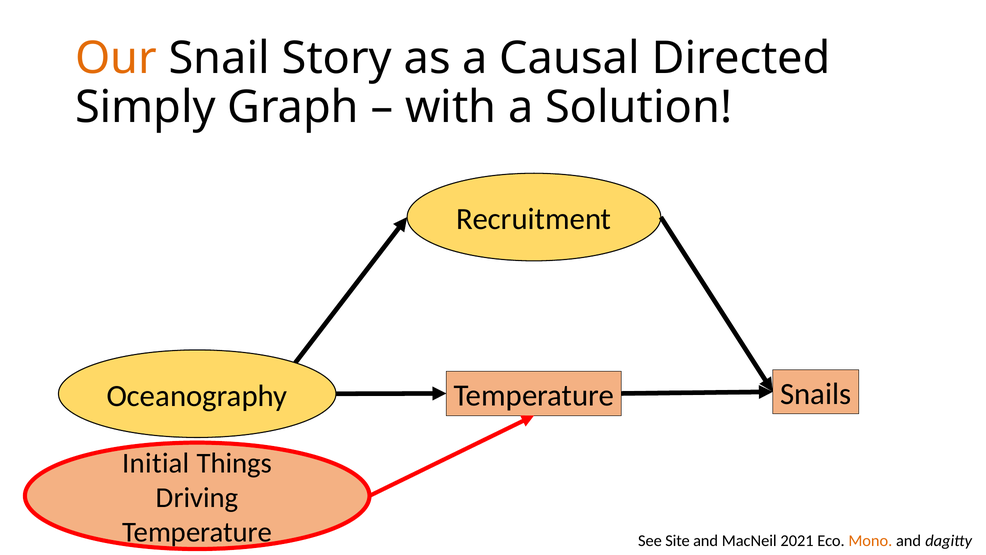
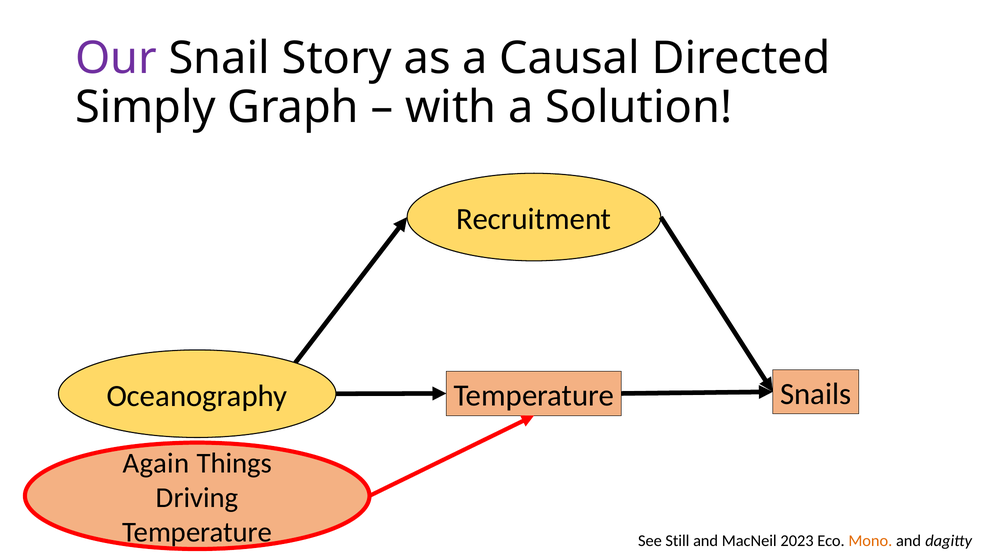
Our colour: orange -> purple (116, 58)
Initial: Initial -> Again (156, 463)
Site: Site -> Still (677, 540)
2021: 2021 -> 2023 (797, 540)
